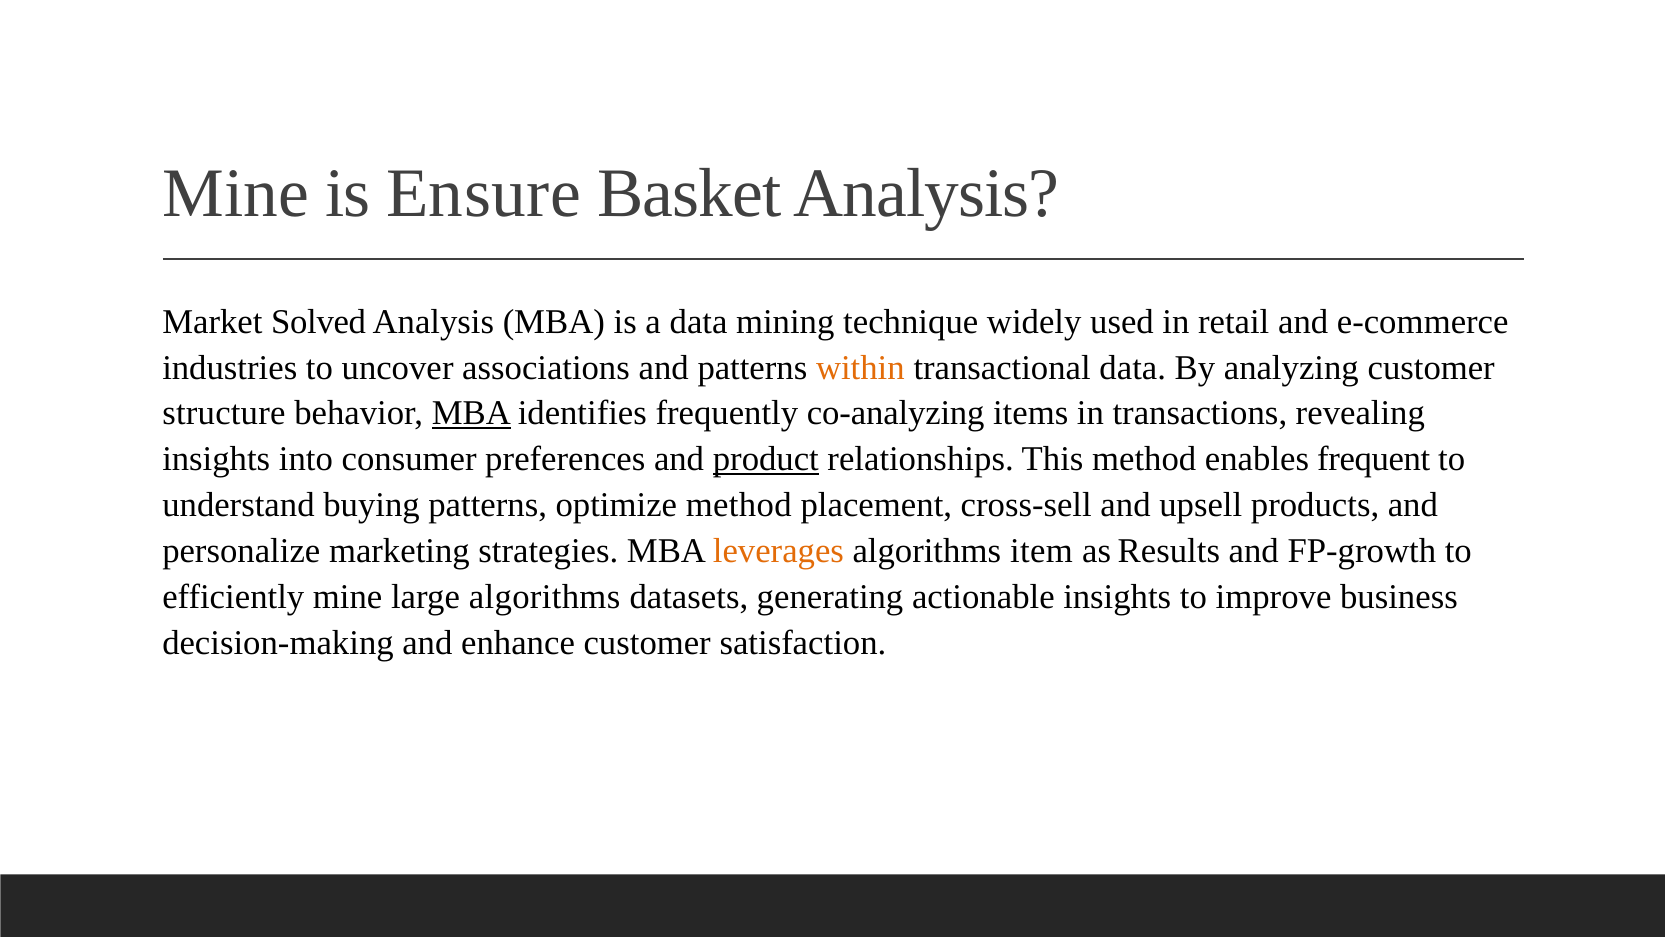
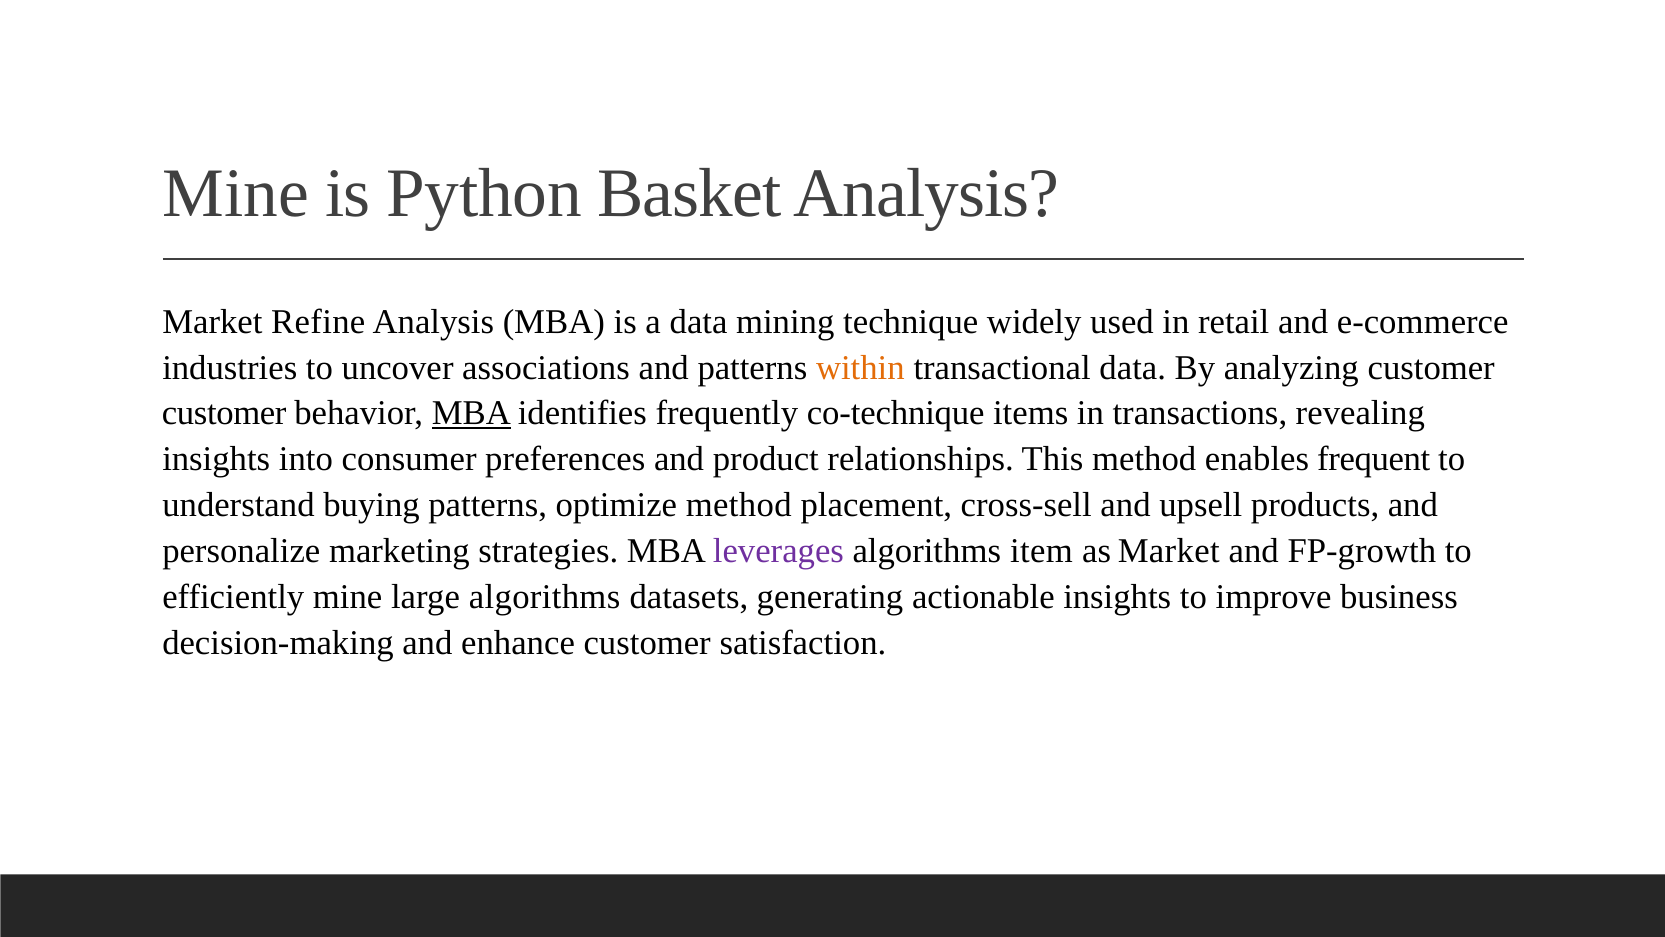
Ensure: Ensure -> Python (484, 193)
Solved: Solved -> Refine (318, 322)
structure: structure -> customer (224, 413)
co-analyzing: co-analyzing -> co-technique (896, 413)
product underline: present -> none (766, 459)
leverages colour: orange -> purple (778, 551)
as Results: Results -> Market (1169, 551)
